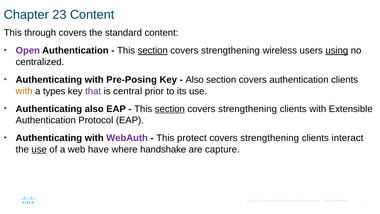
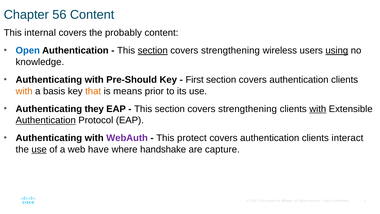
23: 23 -> 56 (59, 15)
through: through -> internal (40, 33)
standard: standard -> probably (123, 33)
Open colour: purple -> blue (28, 50)
centralized: centralized -> knowledge (40, 62)
Pre-Posing: Pre-Posing -> Pre-Should (132, 80)
Also: Also -> First (195, 80)
types: types -> basis (54, 91)
that colour: purple -> orange (93, 91)
central: central -> means (128, 91)
Authenticating also: also -> they (94, 109)
section underline: present -> none (170, 109)
with underline: none -> present (318, 109)
Authentication underline: none -> present (46, 120)
strengthening: strengthening -> authentication (270, 138)
